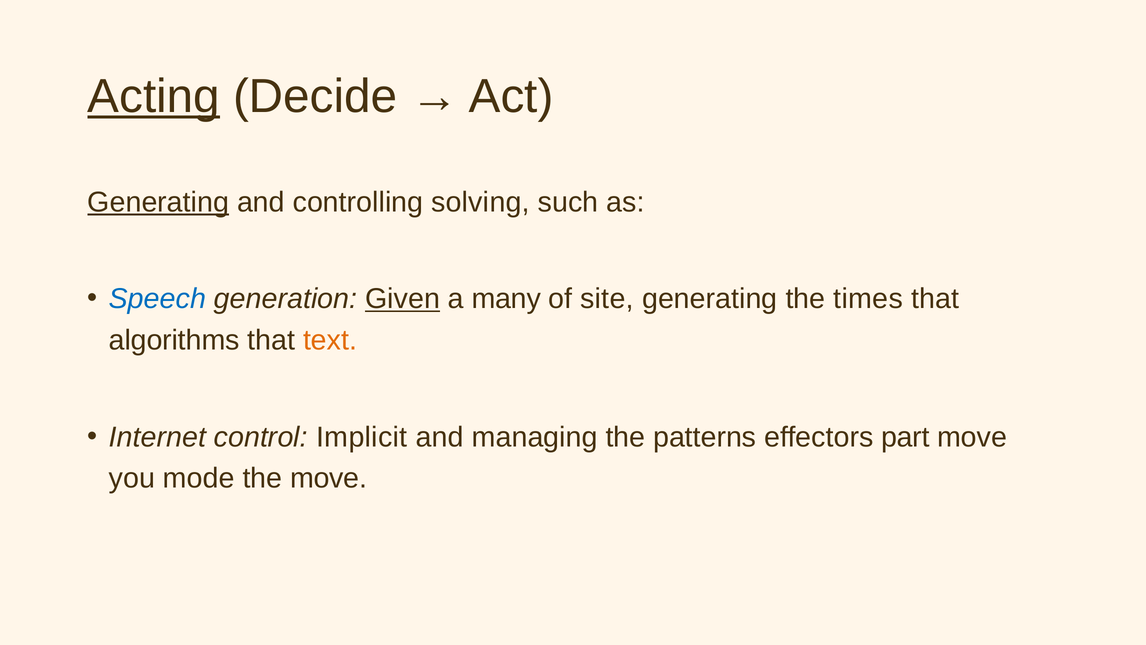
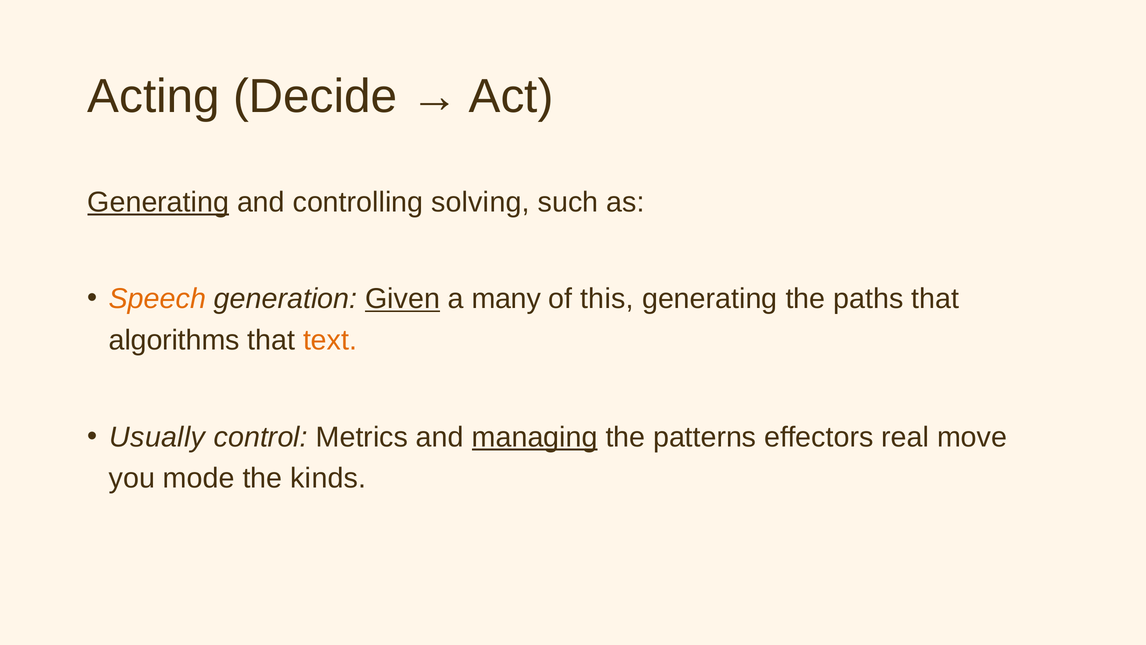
Acting underline: present -> none (154, 96)
Speech colour: blue -> orange (157, 299)
site: site -> this (607, 299)
times: times -> paths (868, 299)
Internet: Internet -> Usually (157, 437)
Implicit: Implicit -> Metrics (362, 437)
managing underline: none -> present (535, 437)
part: part -> real (905, 437)
the move: move -> kinds (328, 478)
